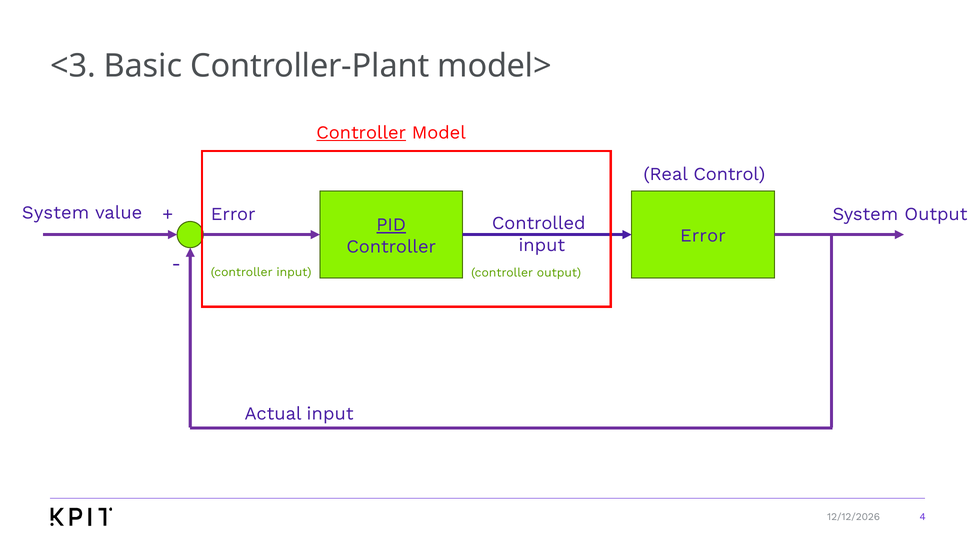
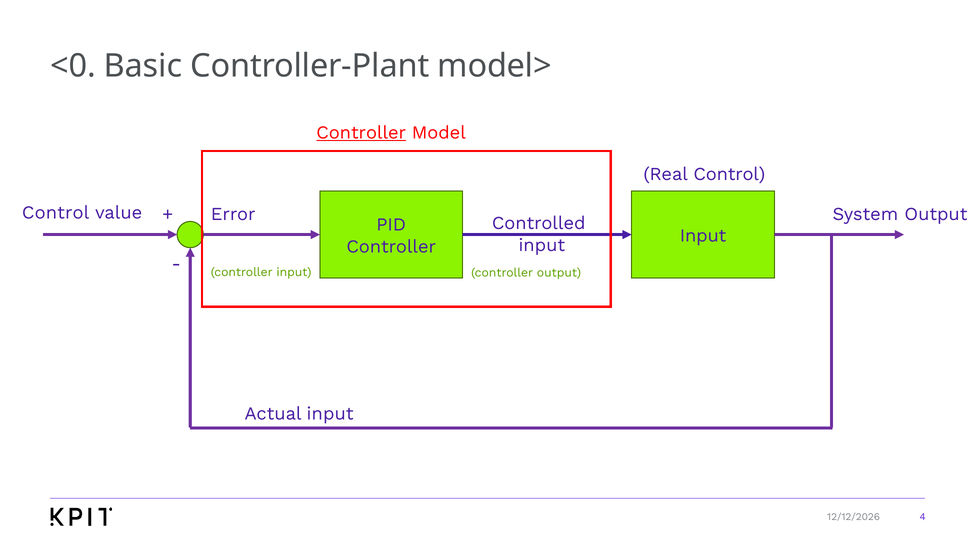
<3: <3 -> <0 (73, 66)
System: System -> Control (56, 213)
PID underline: present -> none (391, 225)
Error: Error -> Input (703, 236)
